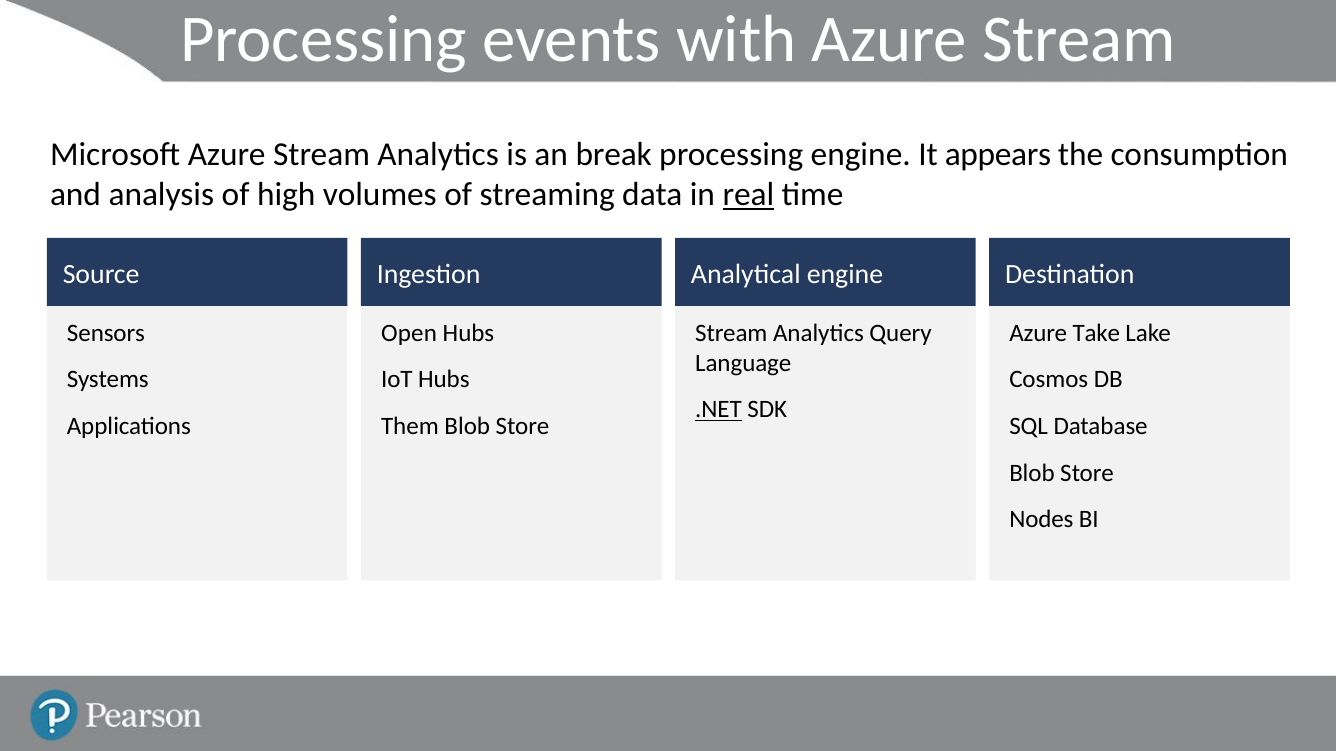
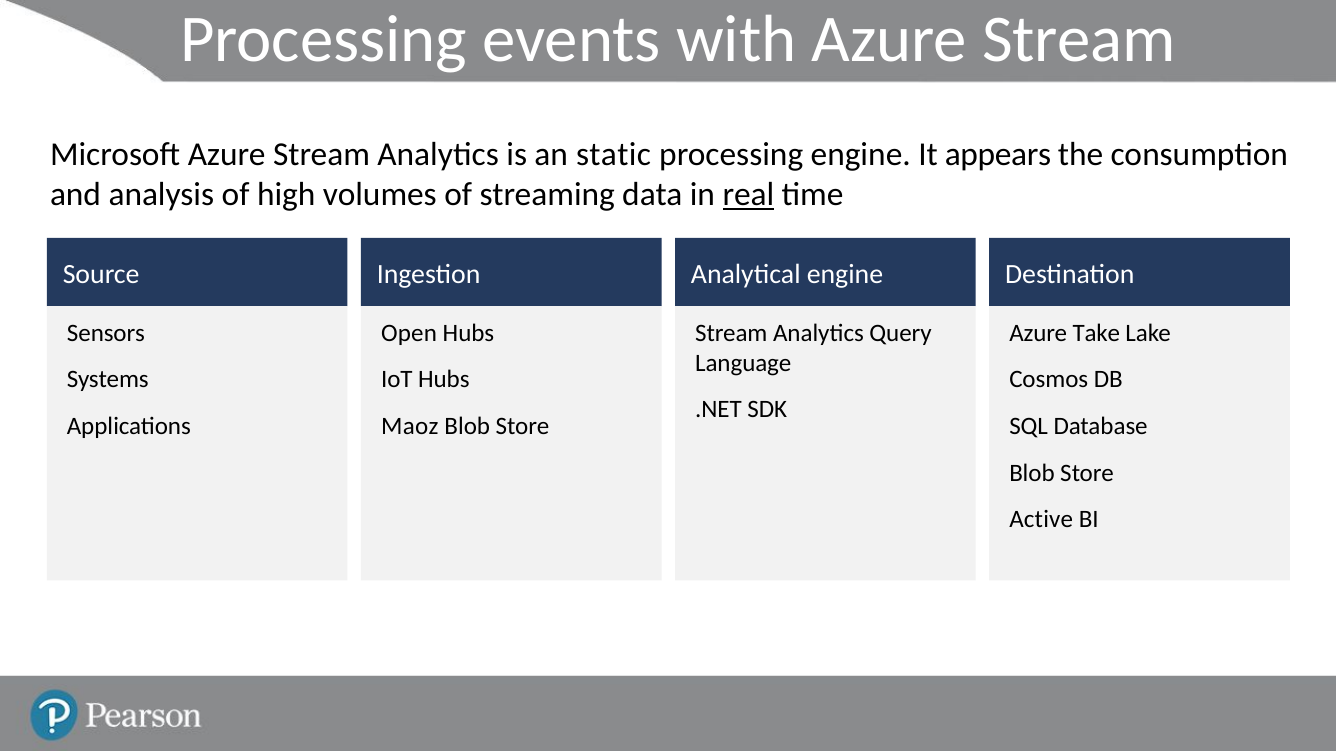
break: break -> static (613, 155)
.NET underline: present -> none (718, 410)
Them: Them -> Maoz (410, 427)
Nodes: Nodes -> Active (1041, 520)
